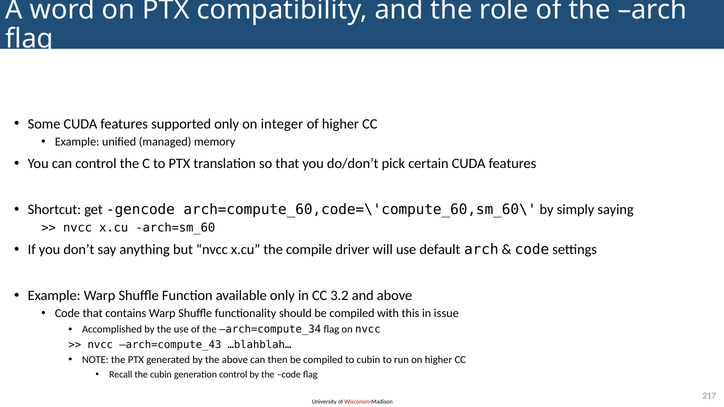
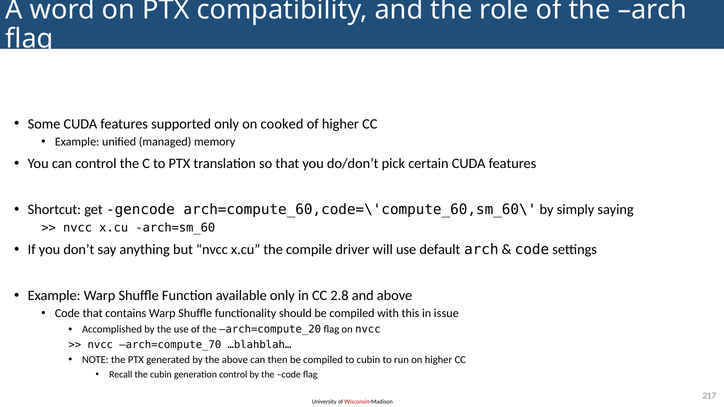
integer: integer -> cooked (282, 124)
3.2: 3.2 -> 2.8 (340, 296)
arch=compute_34: arch=compute_34 -> arch=compute_20 (270, 330)
arch=compute_43: arch=compute_43 -> arch=compute_70 (170, 345)
